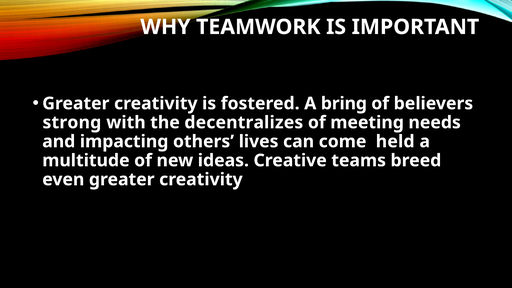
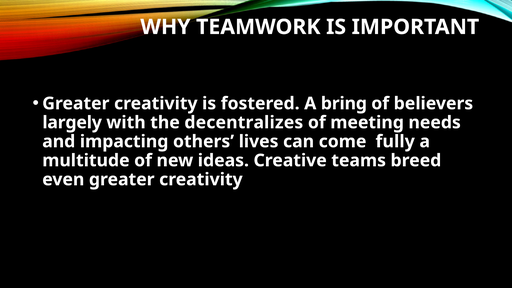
strong: strong -> largely (72, 122)
held: held -> fully (395, 141)
